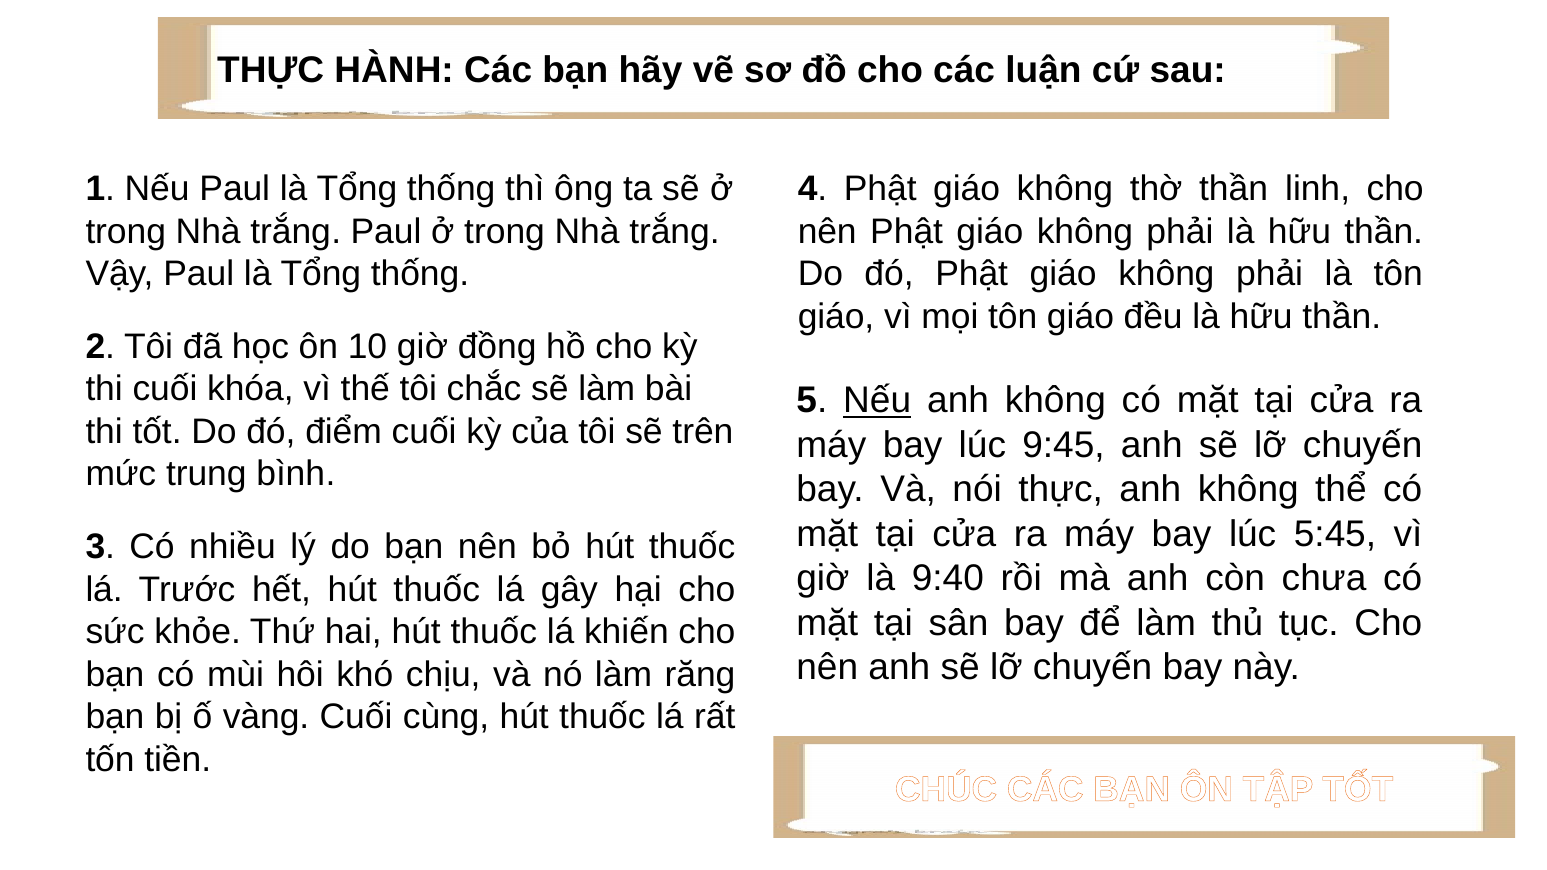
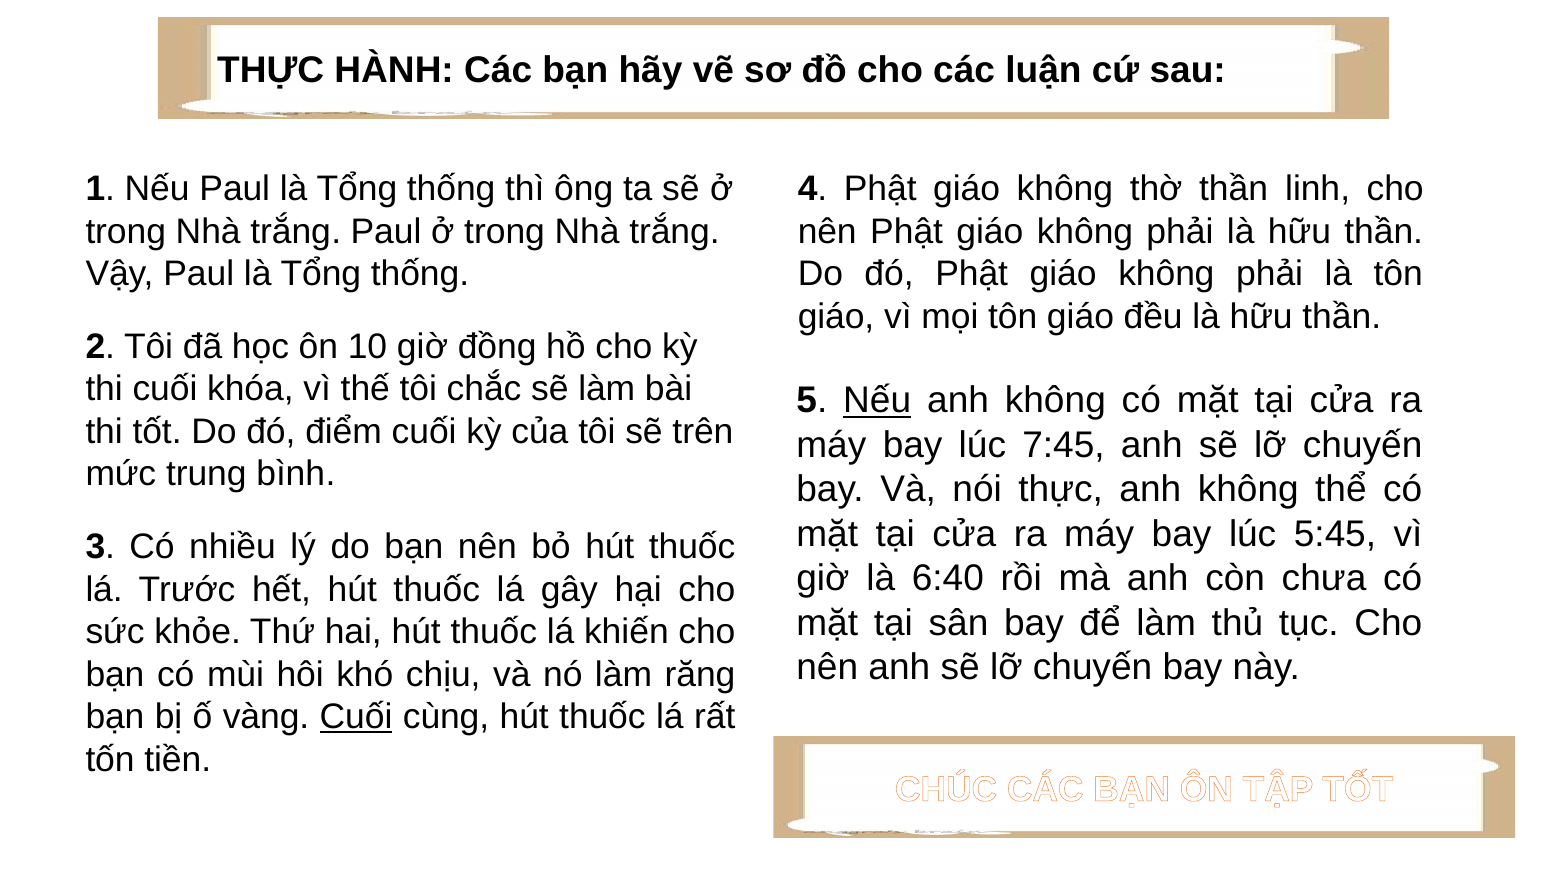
9:45: 9:45 -> 7:45 (1063, 445)
9:40: 9:40 -> 6:40 (948, 579)
Cuối underline: none -> present (356, 717)
